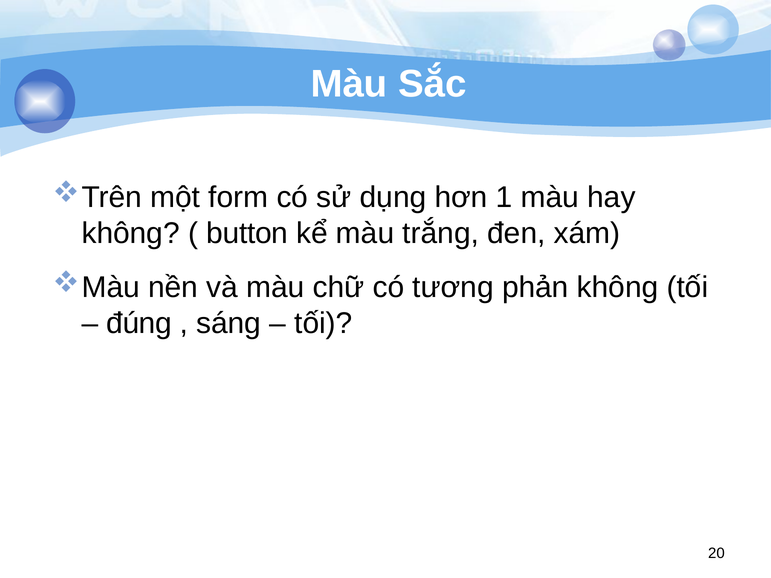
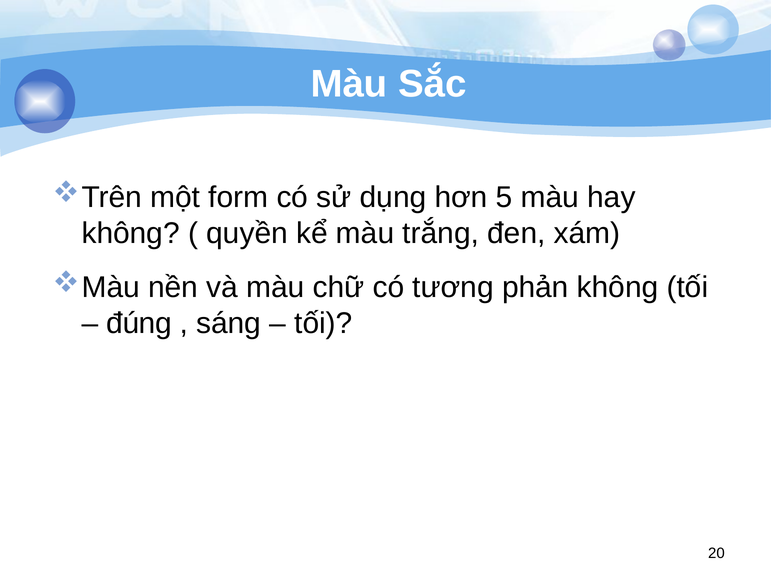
1: 1 -> 5 (504, 197)
button: button -> quyền (247, 233)
